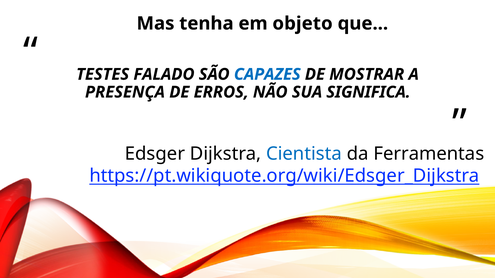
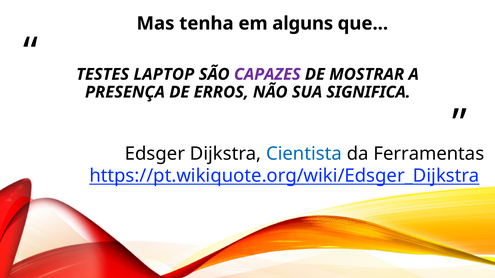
objeto: objeto -> alguns (303, 23)
FALADO: FALADO -> LAPTOP (164, 74)
CAPAZES colour: blue -> purple (267, 74)
